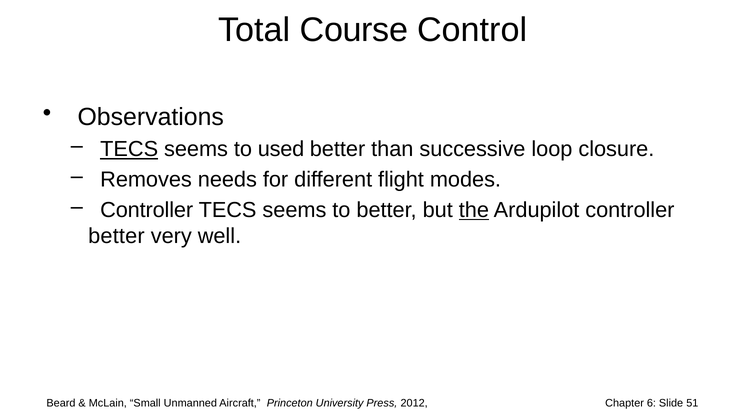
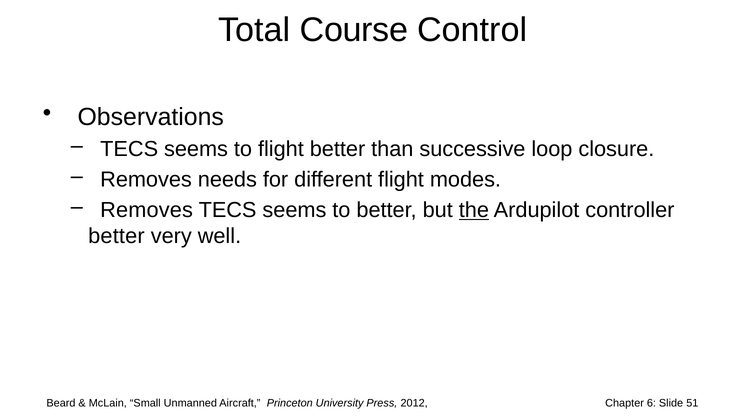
TECS underline: present -> none (129, 149)
to used: used -> flight (281, 149)
Controller: Controller -> Removes (147, 210)
